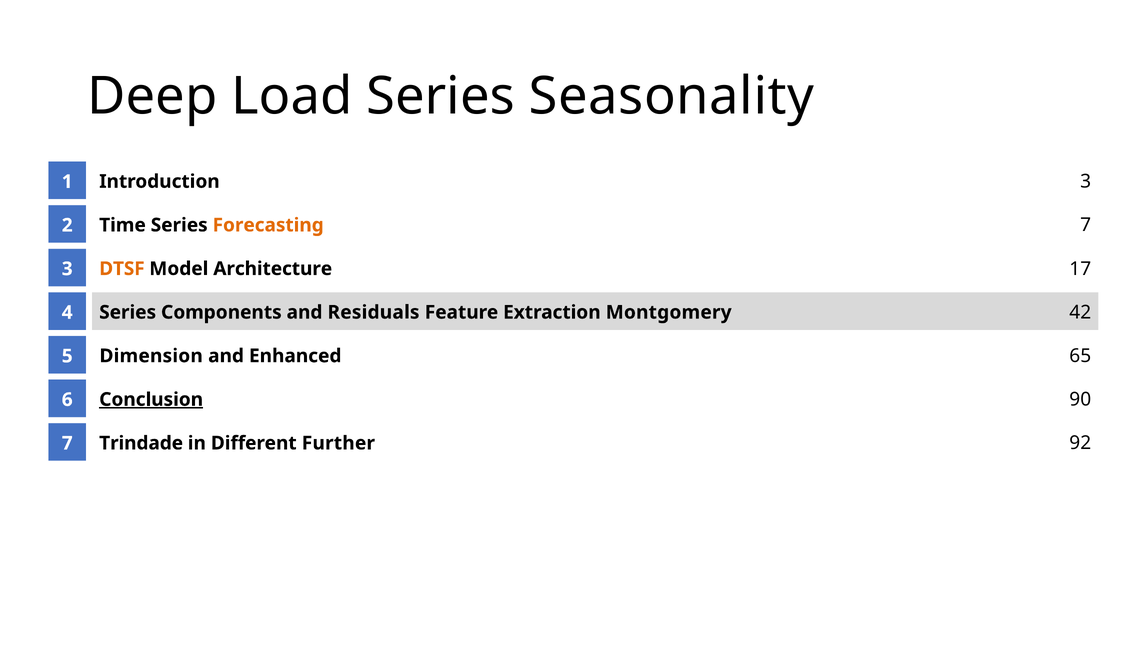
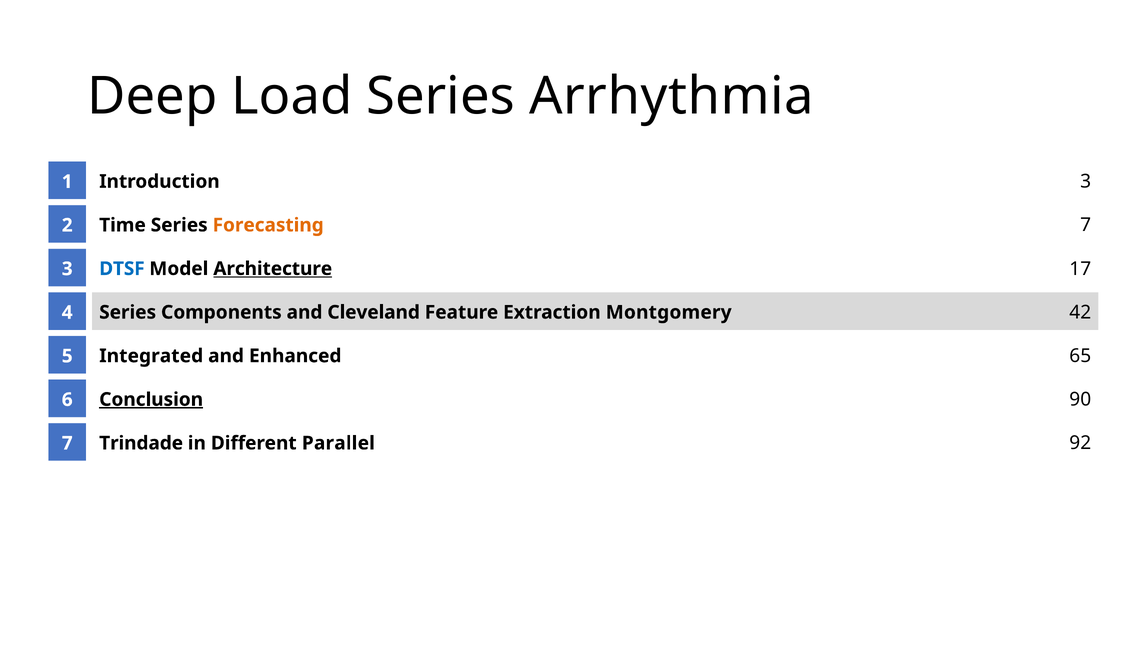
Seasonality: Seasonality -> Arrhythmia (671, 96)
DTSF colour: orange -> blue (122, 269)
Architecture underline: none -> present (273, 269)
Residuals: Residuals -> Cleveland (374, 312)
Dimension: Dimension -> Integrated (151, 356)
Further: Further -> Parallel (338, 443)
